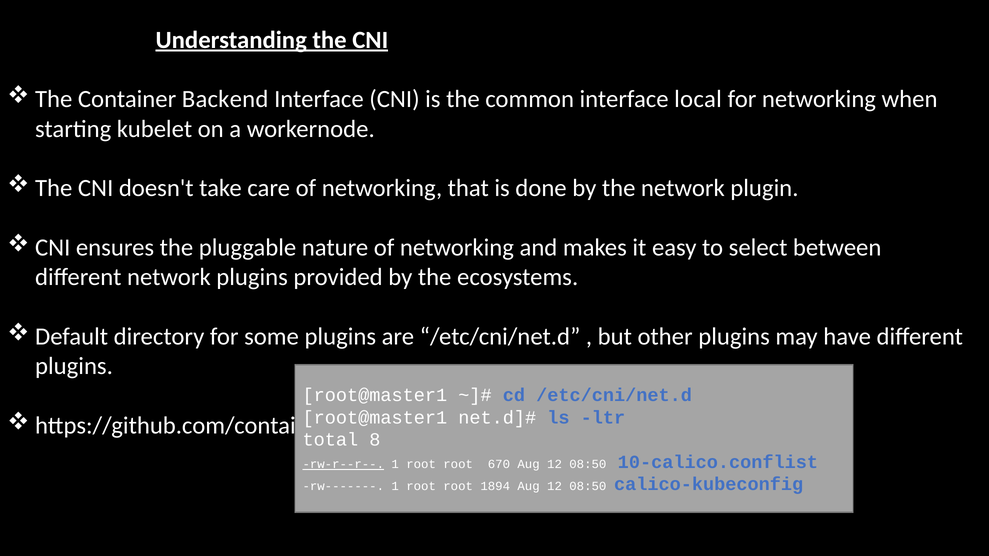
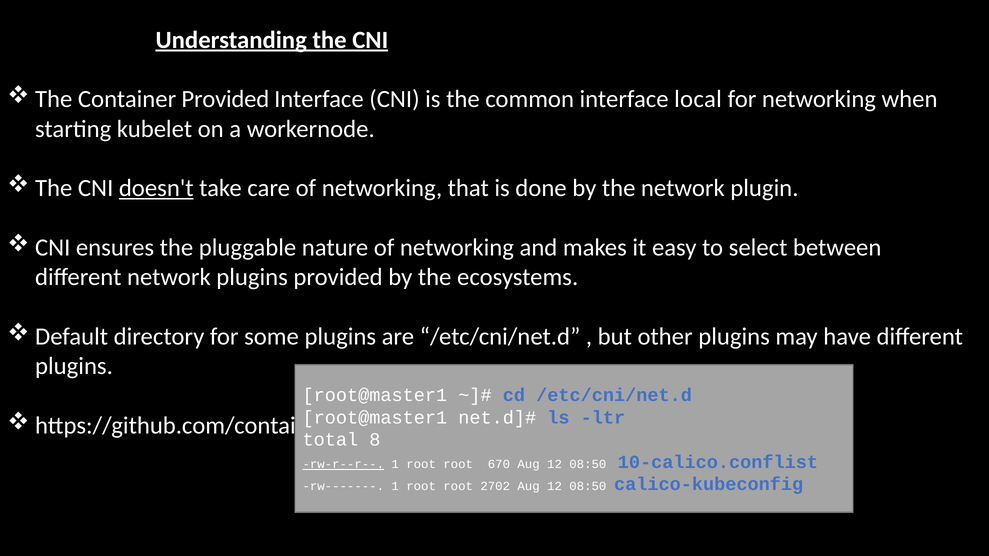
Container Backend: Backend -> Provided (225, 99)
doesn't underline: none -> present (156, 188)
1894: 1894 -> 2702 (495, 487)
